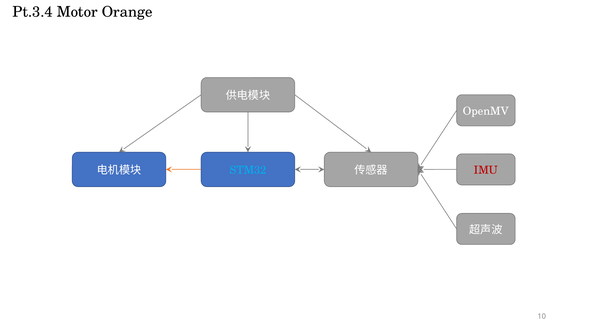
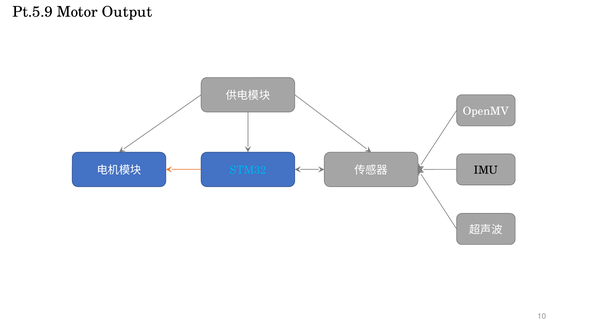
Pt.3.4: Pt.3.4 -> Pt.5.9 (33, 12)
Orange: Orange -> Output (127, 12)
IMU colour: red -> black (486, 170)
